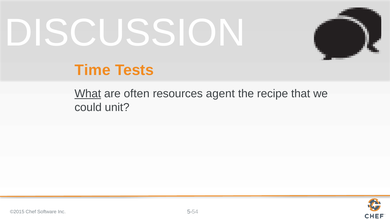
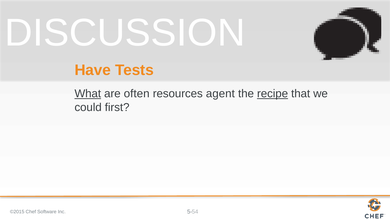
Time: Time -> Have (93, 70)
recipe underline: none -> present (273, 94)
unit: unit -> first (117, 108)
